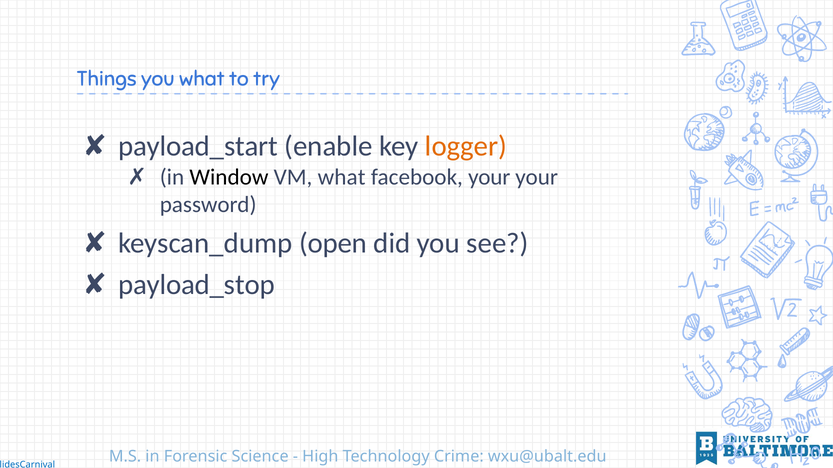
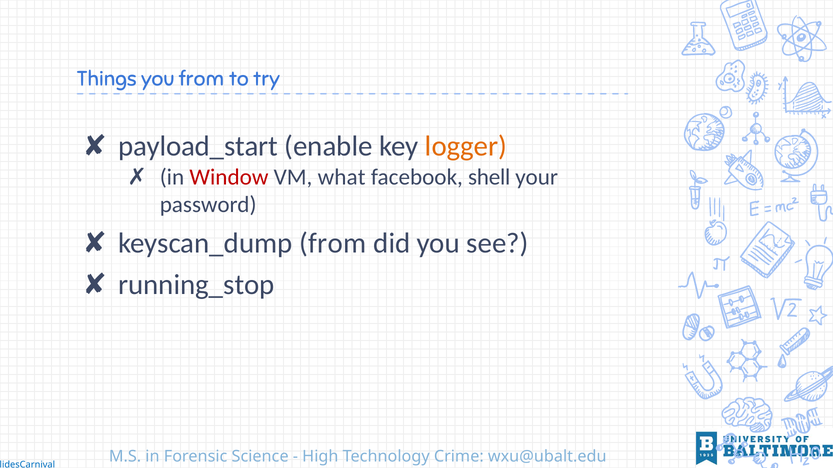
you what: what -> from (202, 79)
Window colour: black -> red (229, 177)
facebook your: your -> shell (489, 177)
keyscan_dump open: open -> from (333, 244)
payload_stop: payload_stop -> running_stop (196, 285)
